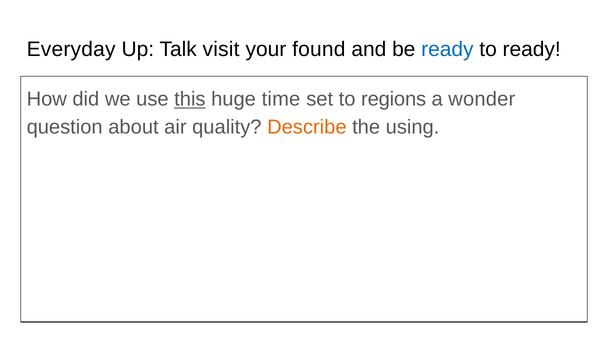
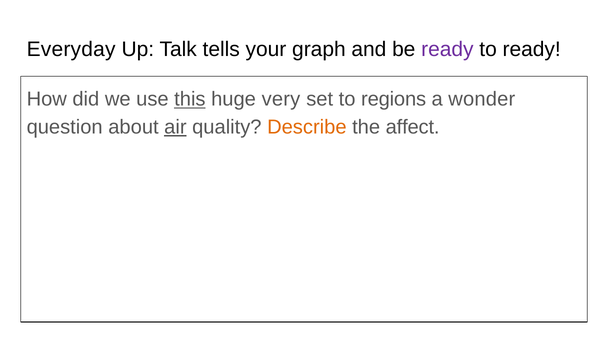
visit: visit -> tells (221, 49)
found: found -> graph (319, 49)
ready colour: blue -> purple (447, 49)
time: time -> very (281, 99)
air underline: none -> present (175, 127)
using: using -> affect (413, 127)
